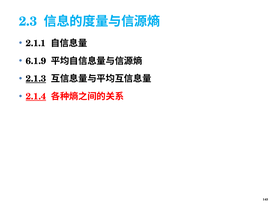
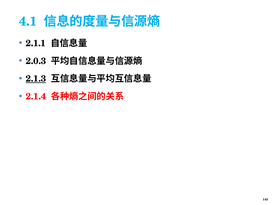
2.3: 2.3 -> 4.1 (28, 22)
6.1.9: 6.1.9 -> 2.0.3 (36, 61)
2.1.4 underline: present -> none (36, 97)
